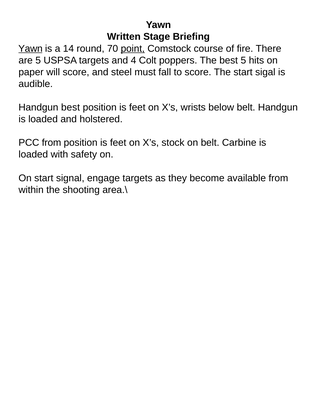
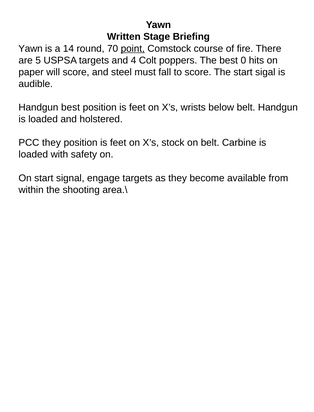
Yawn underline: present -> none (30, 49)
best 5: 5 -> 0 (243, 60)
PCC from: from -> they (51, 143)
